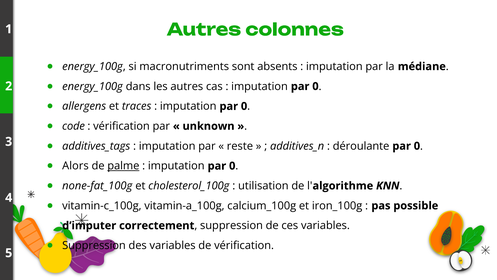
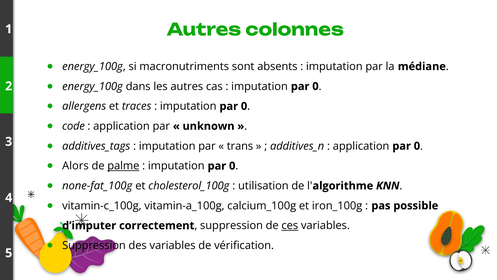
vérification: vérification -> application (121, 126)
reste: reste -> trans (240, 146)
déroulante: déroulante -> application (361, 146)
ces underline: none -> present (290, 225)
